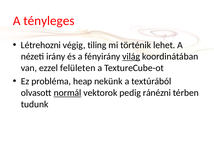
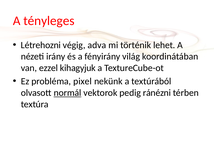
tiling: tiling -> adva (97, 45)
világ underline: present -> none (131, 56)
felületen: felületen -> kihagyjuk (78, 68)
heap: heap -> pixel (83, 81)
tudunk: tudunk -> textúra (35, 104)
